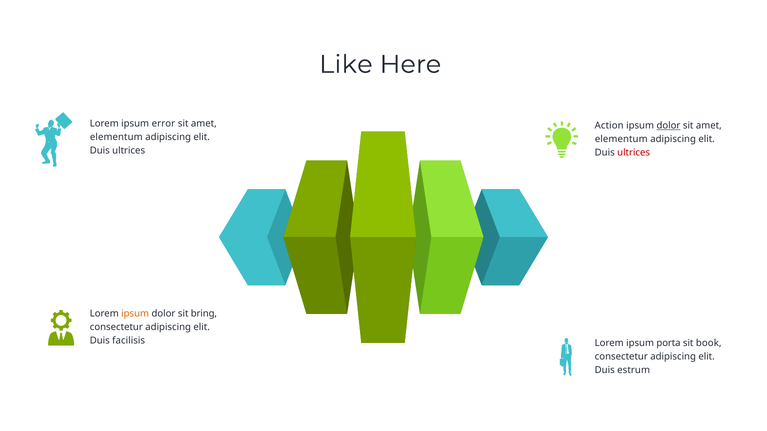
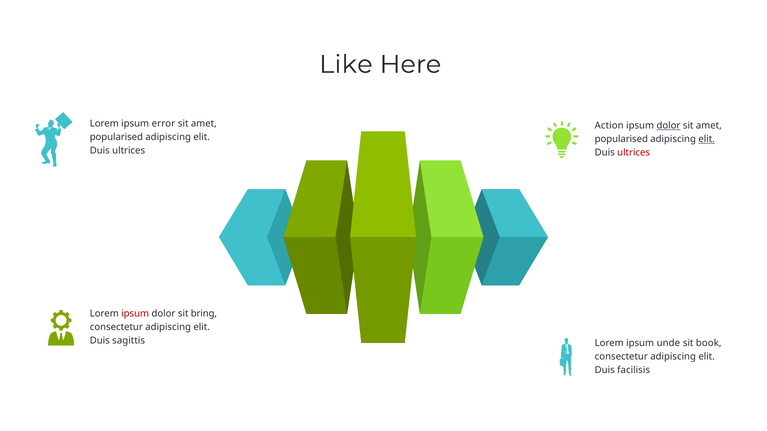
elementum: elementum -> popularised (116, 137)
elementum: elementum -> popularised (621, 139)
elit underline: none -> present (707, 139)
ipsum colour: orange -> red (135, 314)
facilisis: facilisis -> sagittis (129, 341)
porta: porta -> unde (668, 343)
estrum: estrum -> facilisis (634, 371)
